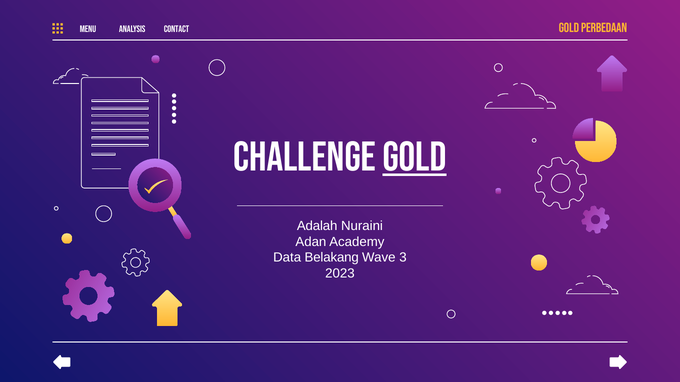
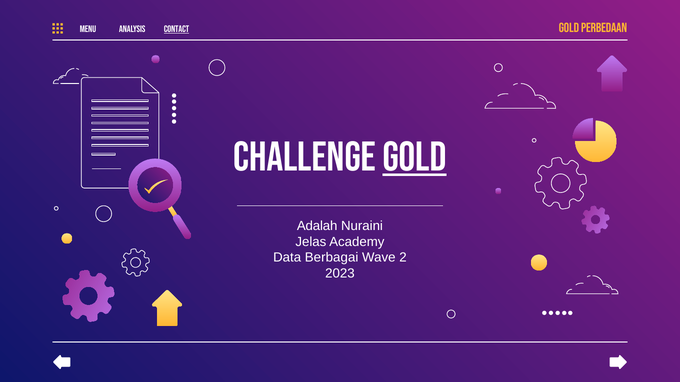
CONTACT underline: none -> present (177, 29)
Adan: Adan -> Jelas (311, 242)
Belakang: Belakang -> Berbagai (332, 258)
3: 3 -> 2 (403, 258)
